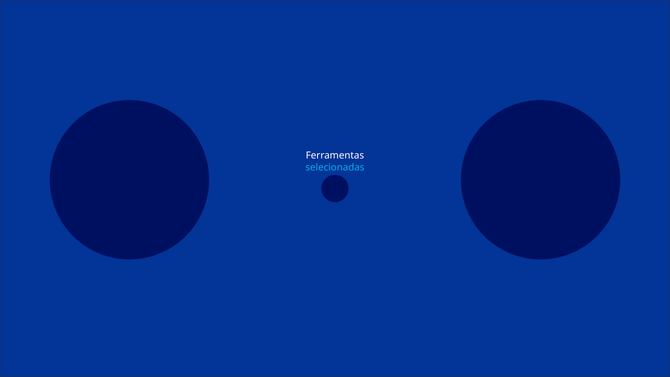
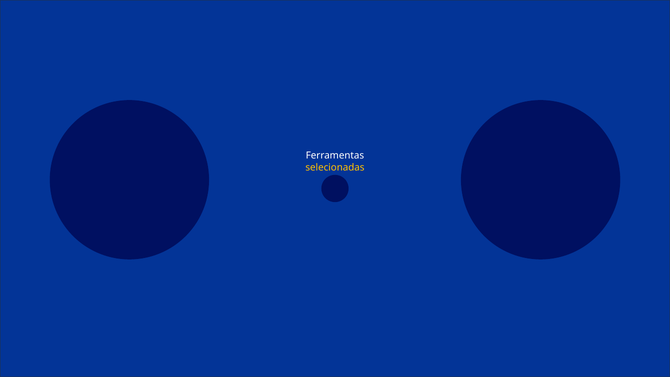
selecionadas colour: light blue -> yellow (335, 167)
